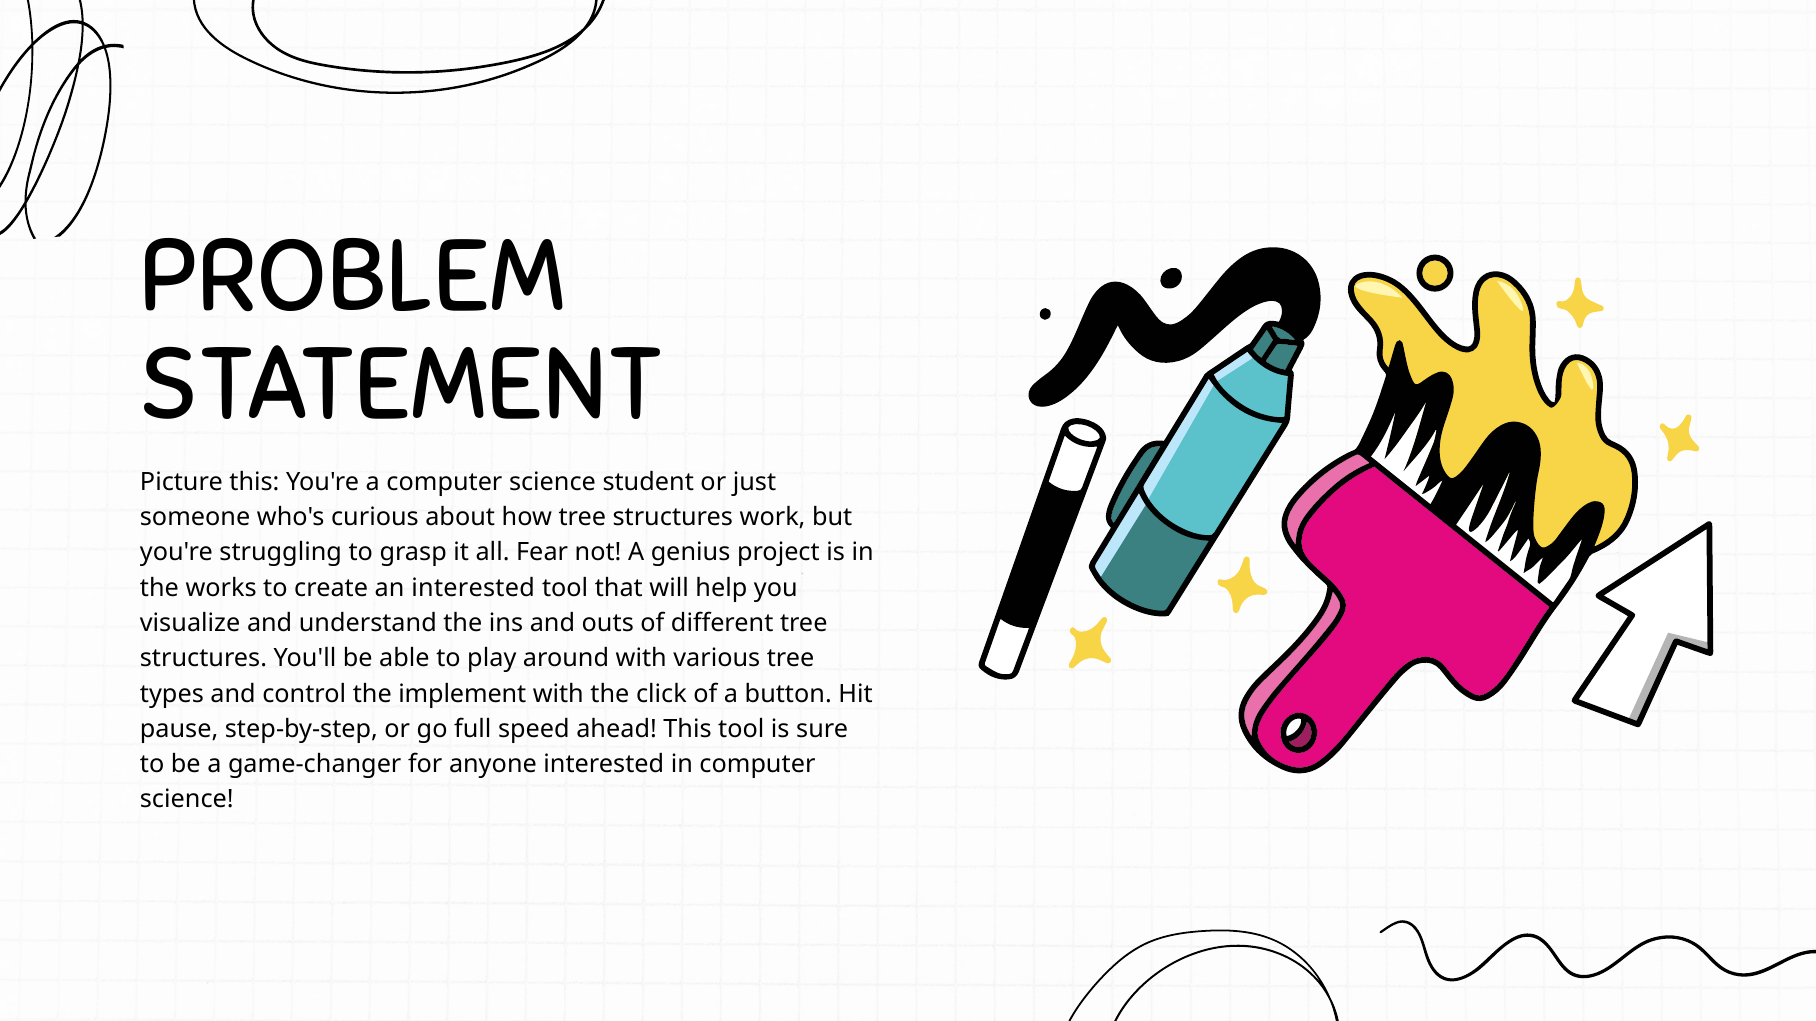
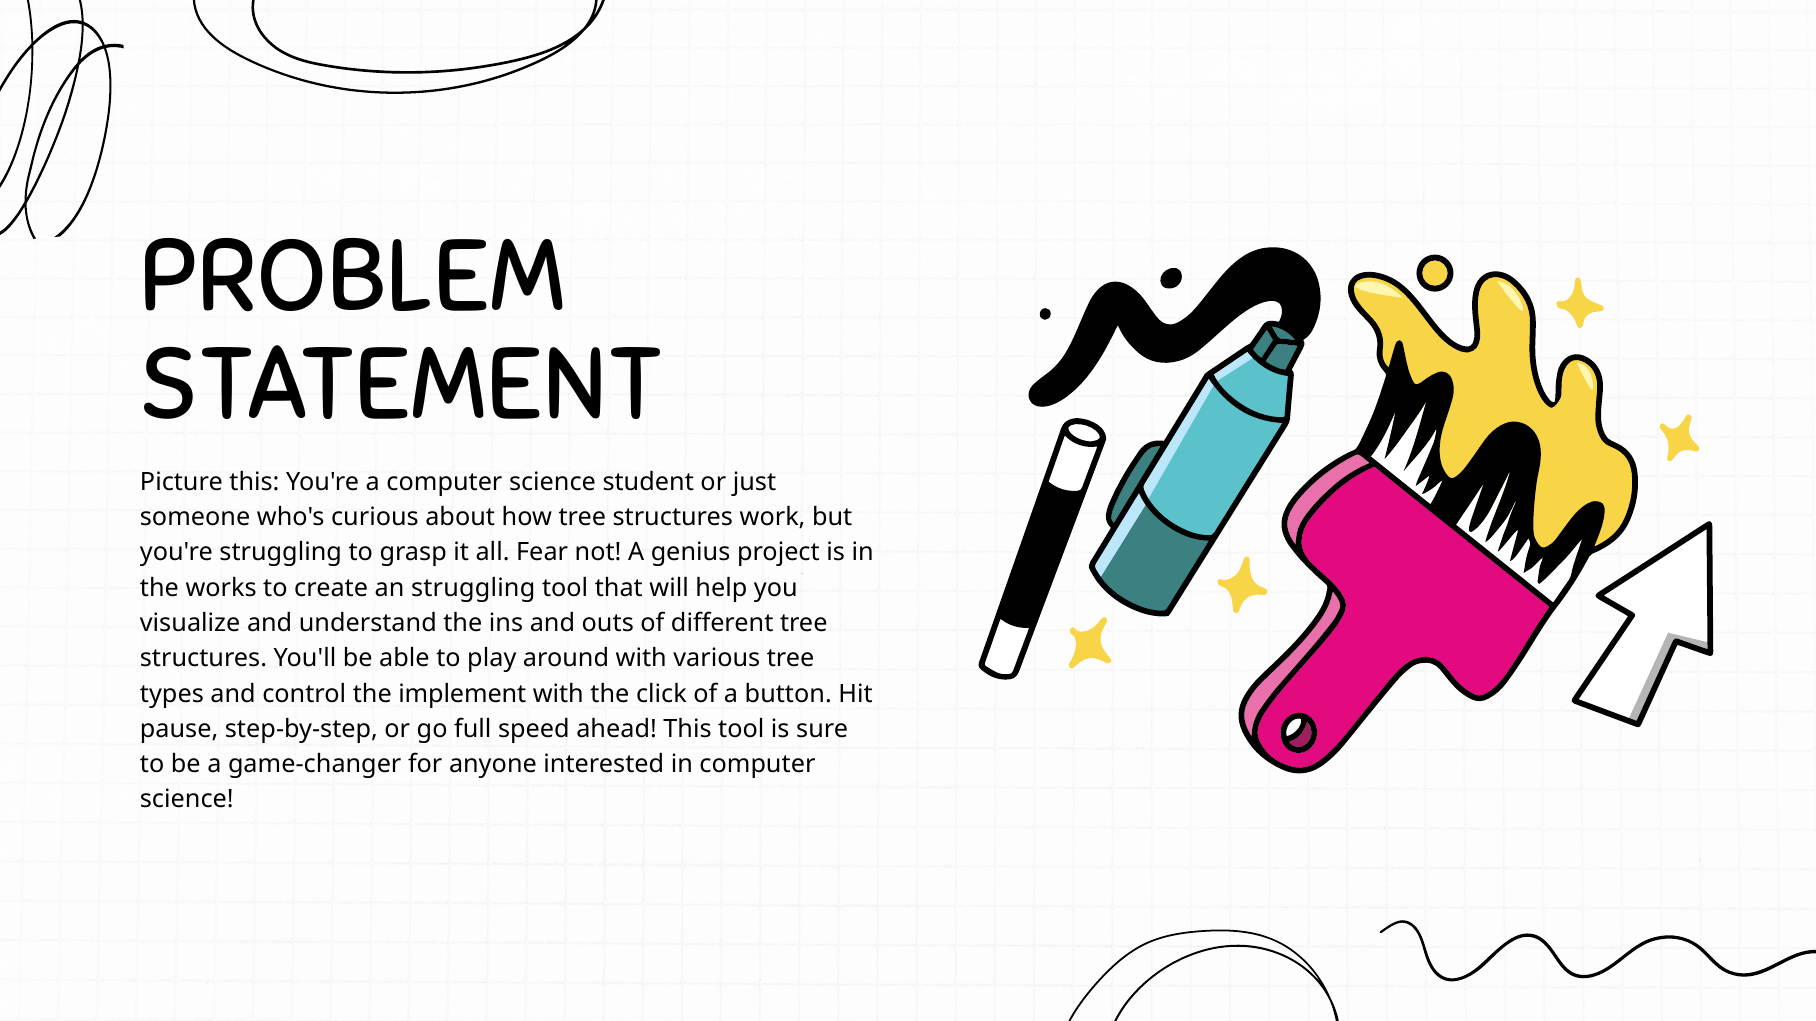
an interested: interested -> struggling (473, 588)
